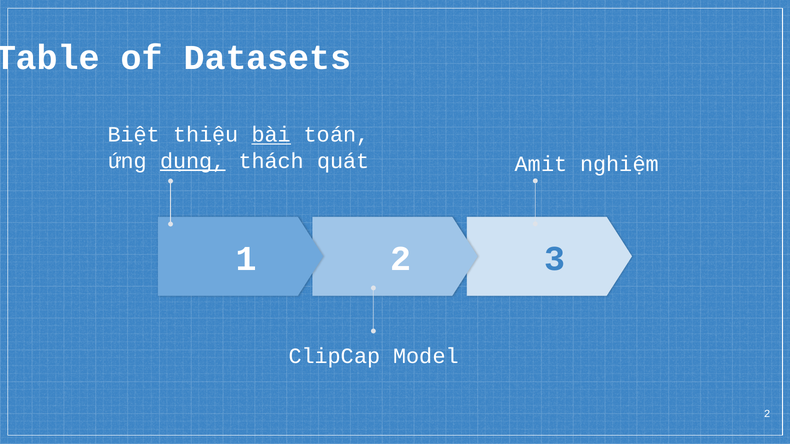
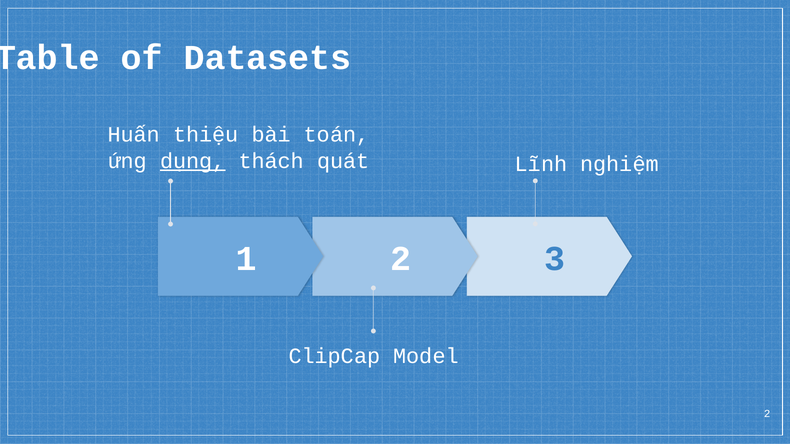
Biệt: Biệt -> Huấn (134, 135)
bài underline: present -> none (271, 135)
Amit: Amit -> Lĩnh (541, 164)
